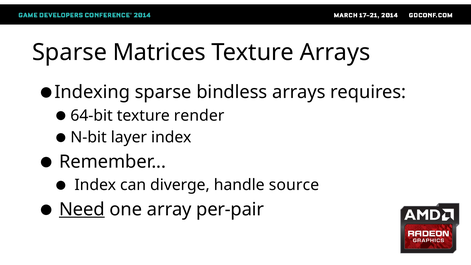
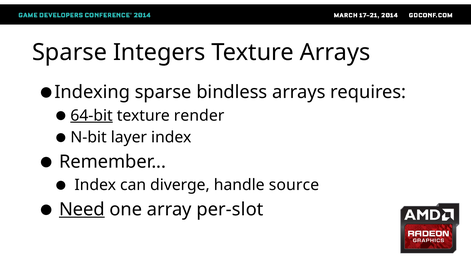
Matrices: Matrices -> Integers (159, 52)
64-bit underline: none -> present (92, 115)
per-pair: per-pair -> per-slot (230, 209)
